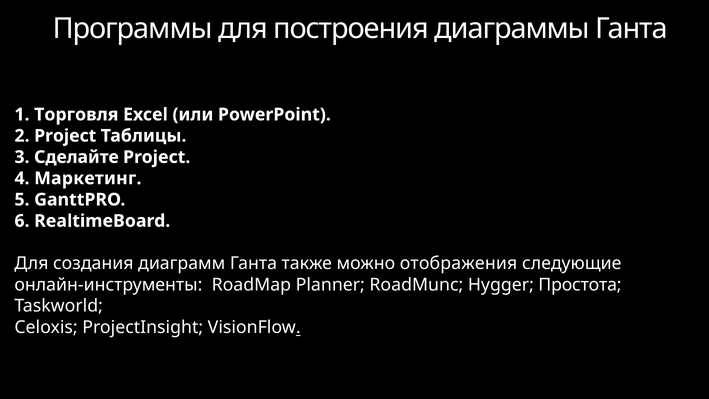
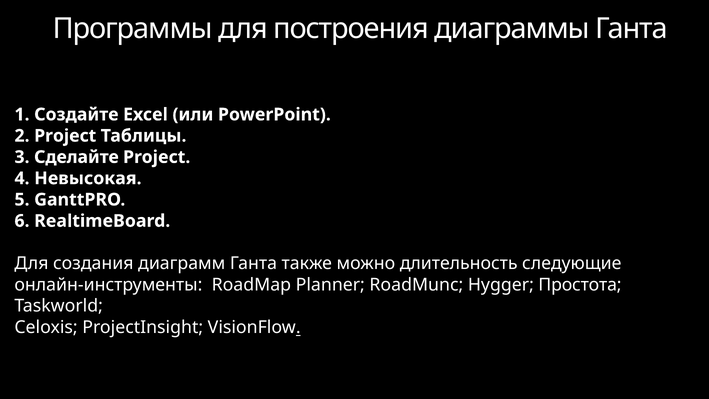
Торговля: Торговля -> Создайте (76, 114)
Маркетинг: Маркетинг -> Невысокая (88, 178)
отображения: отображения -> длительность (459, 263)
